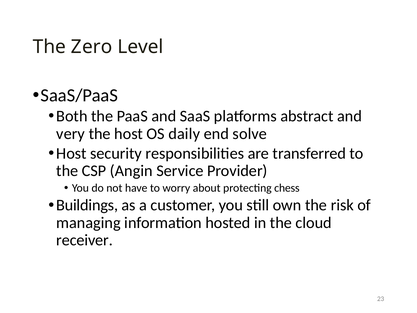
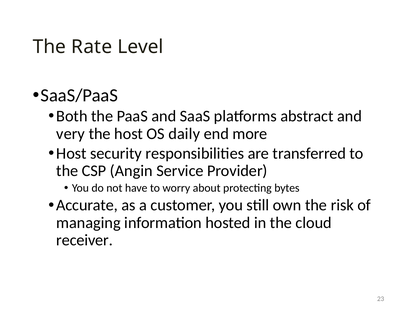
Zero: Zero -> Rate (92, 47)
solve: solve -> more (250, 134)
chess: chess -> bytes (287, 188)
Buildings: Buildings -> Accurate (87, 205)
